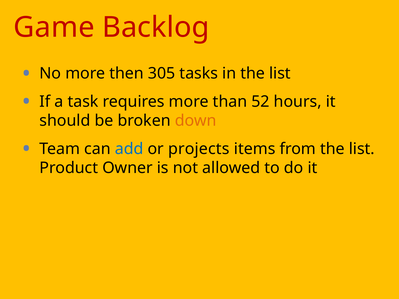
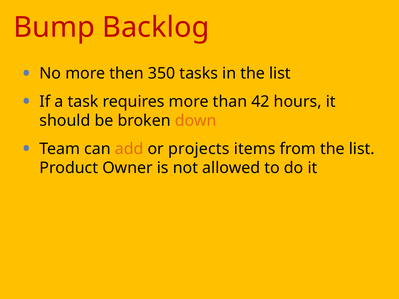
Game: Game -> Bump (54, 27)
305: 305 -> 350 (162, 74)
52: 52 -> 42 (260, 102)
add colour: blue -> orange (129, 149)
